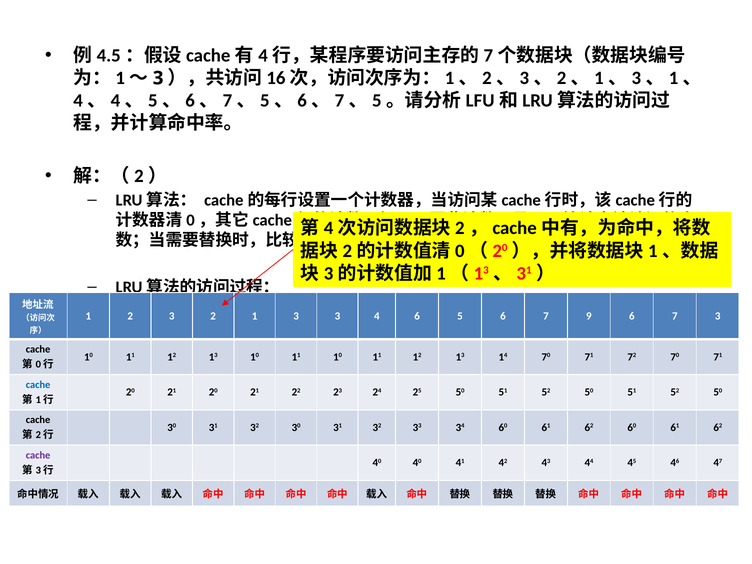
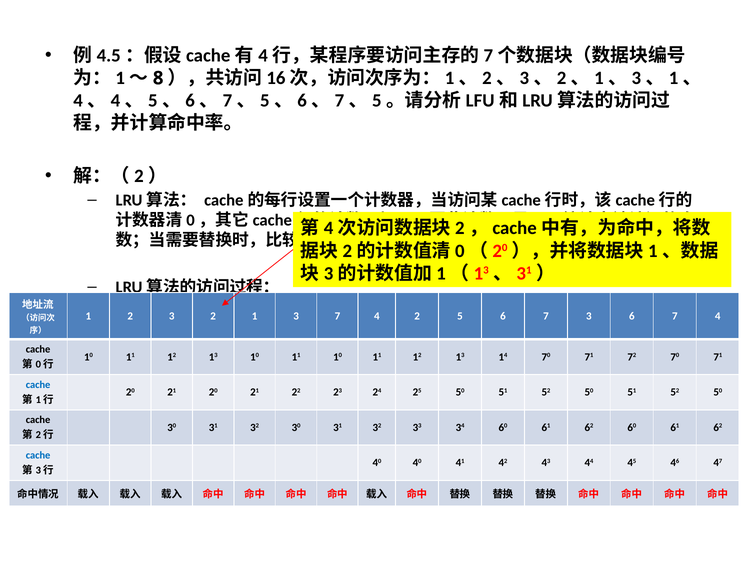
3: 3 -> 8 (158, 78)
3 3: 3 -> 7 (337, 316)
4 6: 6 -> 2 (417, 316)
7 9: 9 -> 3 (589, 316)
6 7 3: 3 -> 4 (718, 316)
cache colour: purple -> blue (38, 455)
